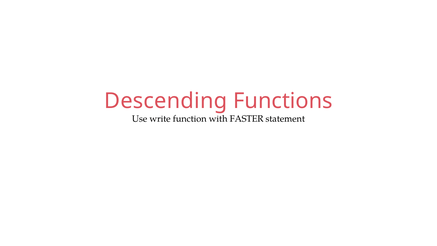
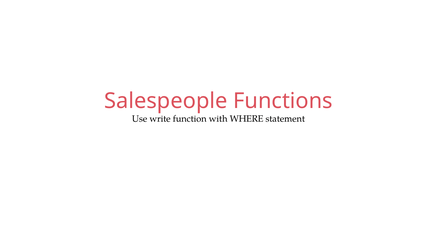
Descending: Descending -> Salespeople (166, 101)
FASTER: FASTER -> WHERE (247, 119)
